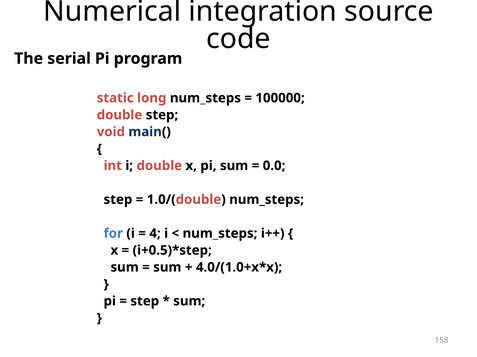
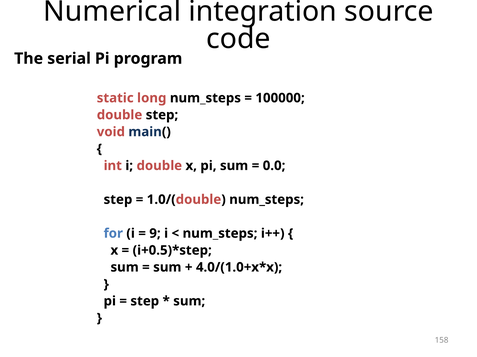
4: 4 -> 9 (155, 234)
